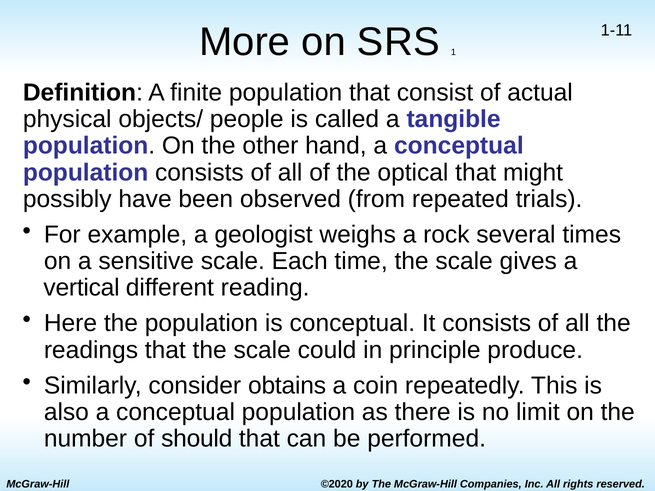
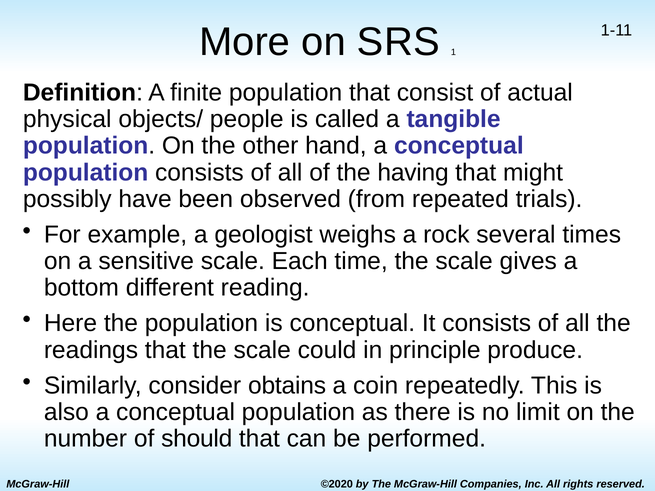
optical: optical -> having (413, 173)
vertical: vertical -> bottom (81, 288)
